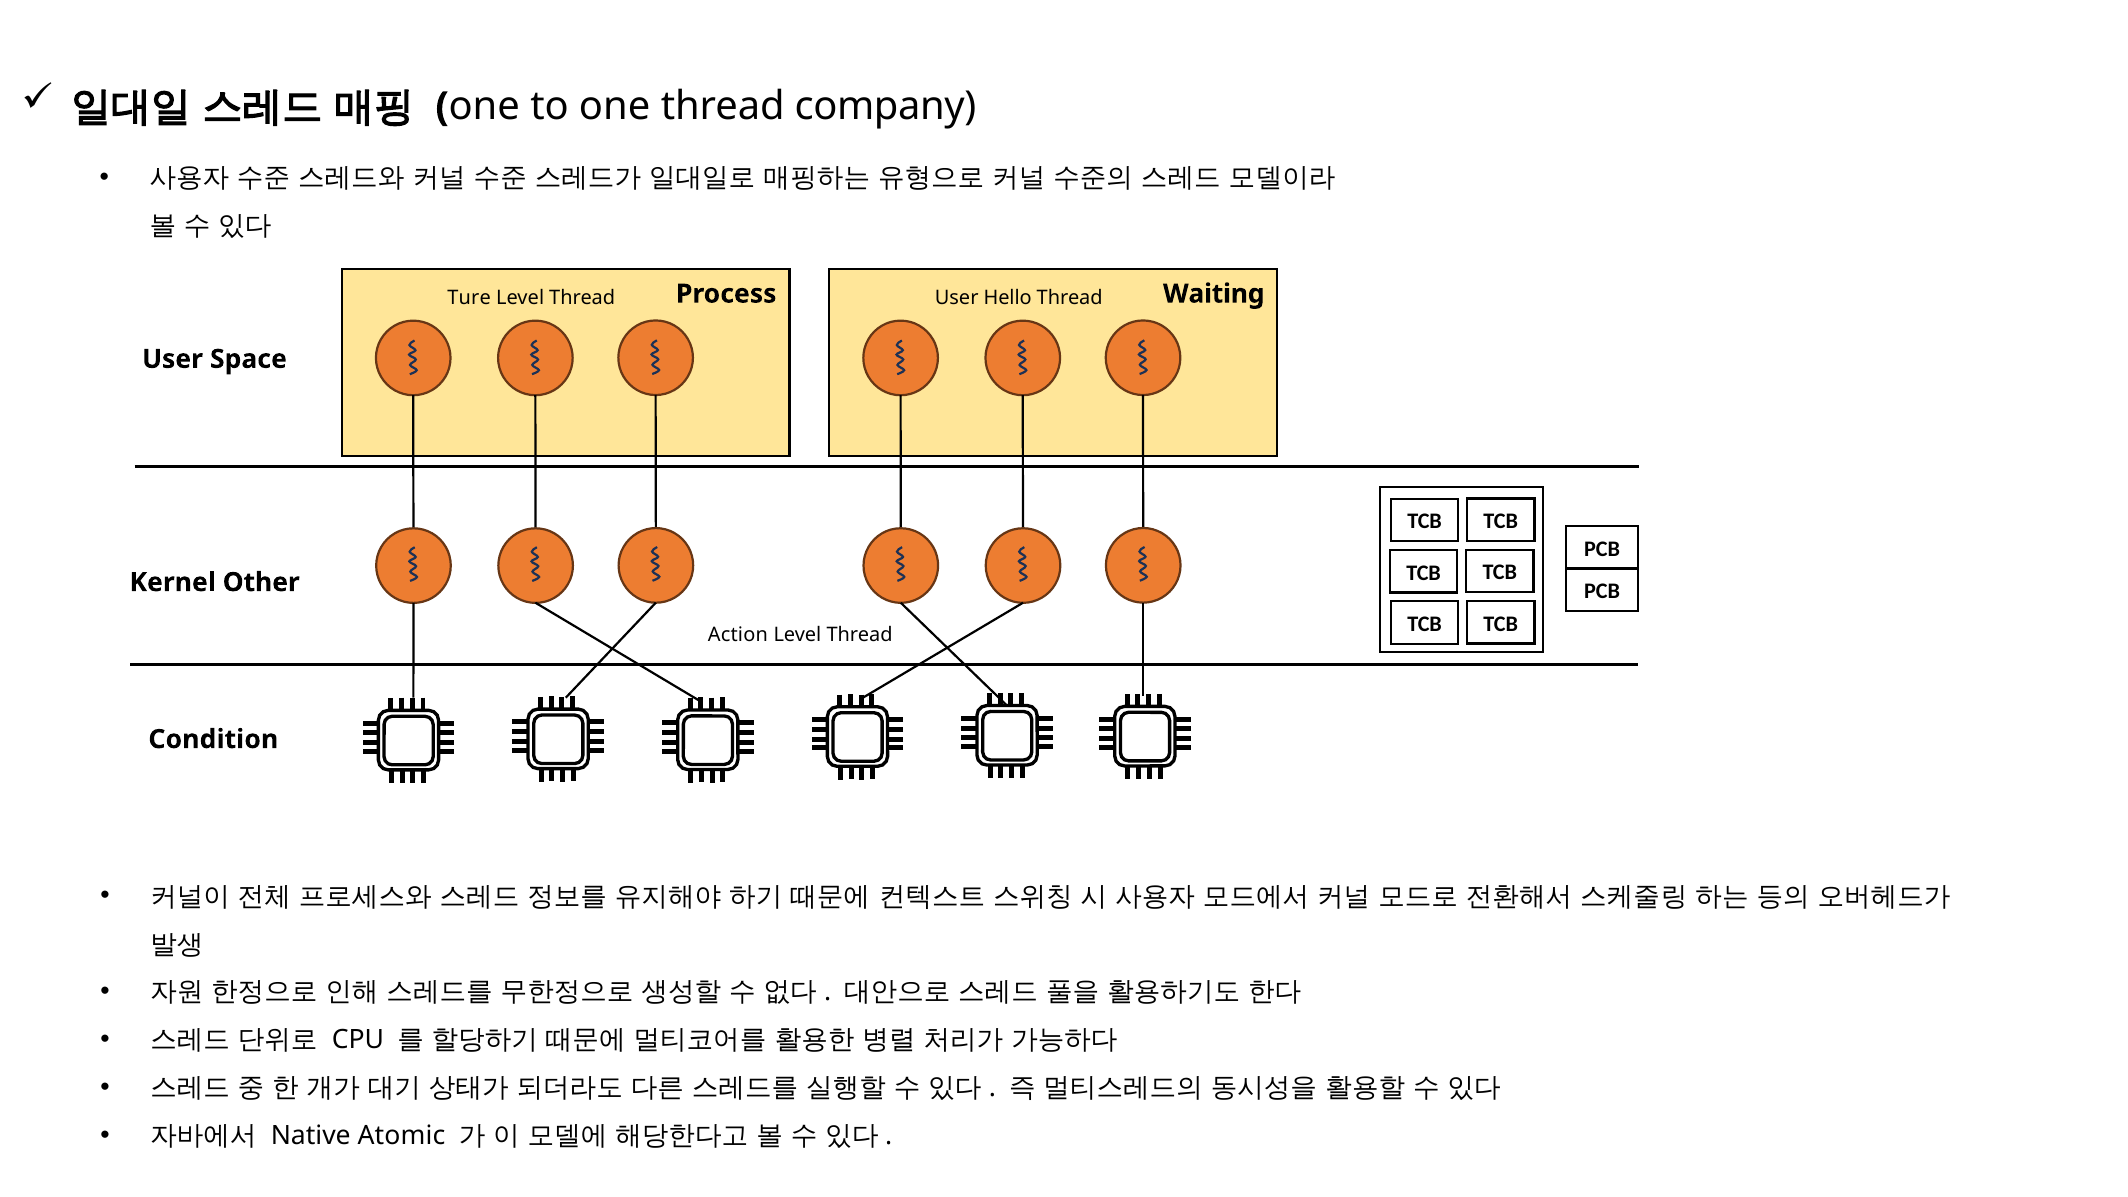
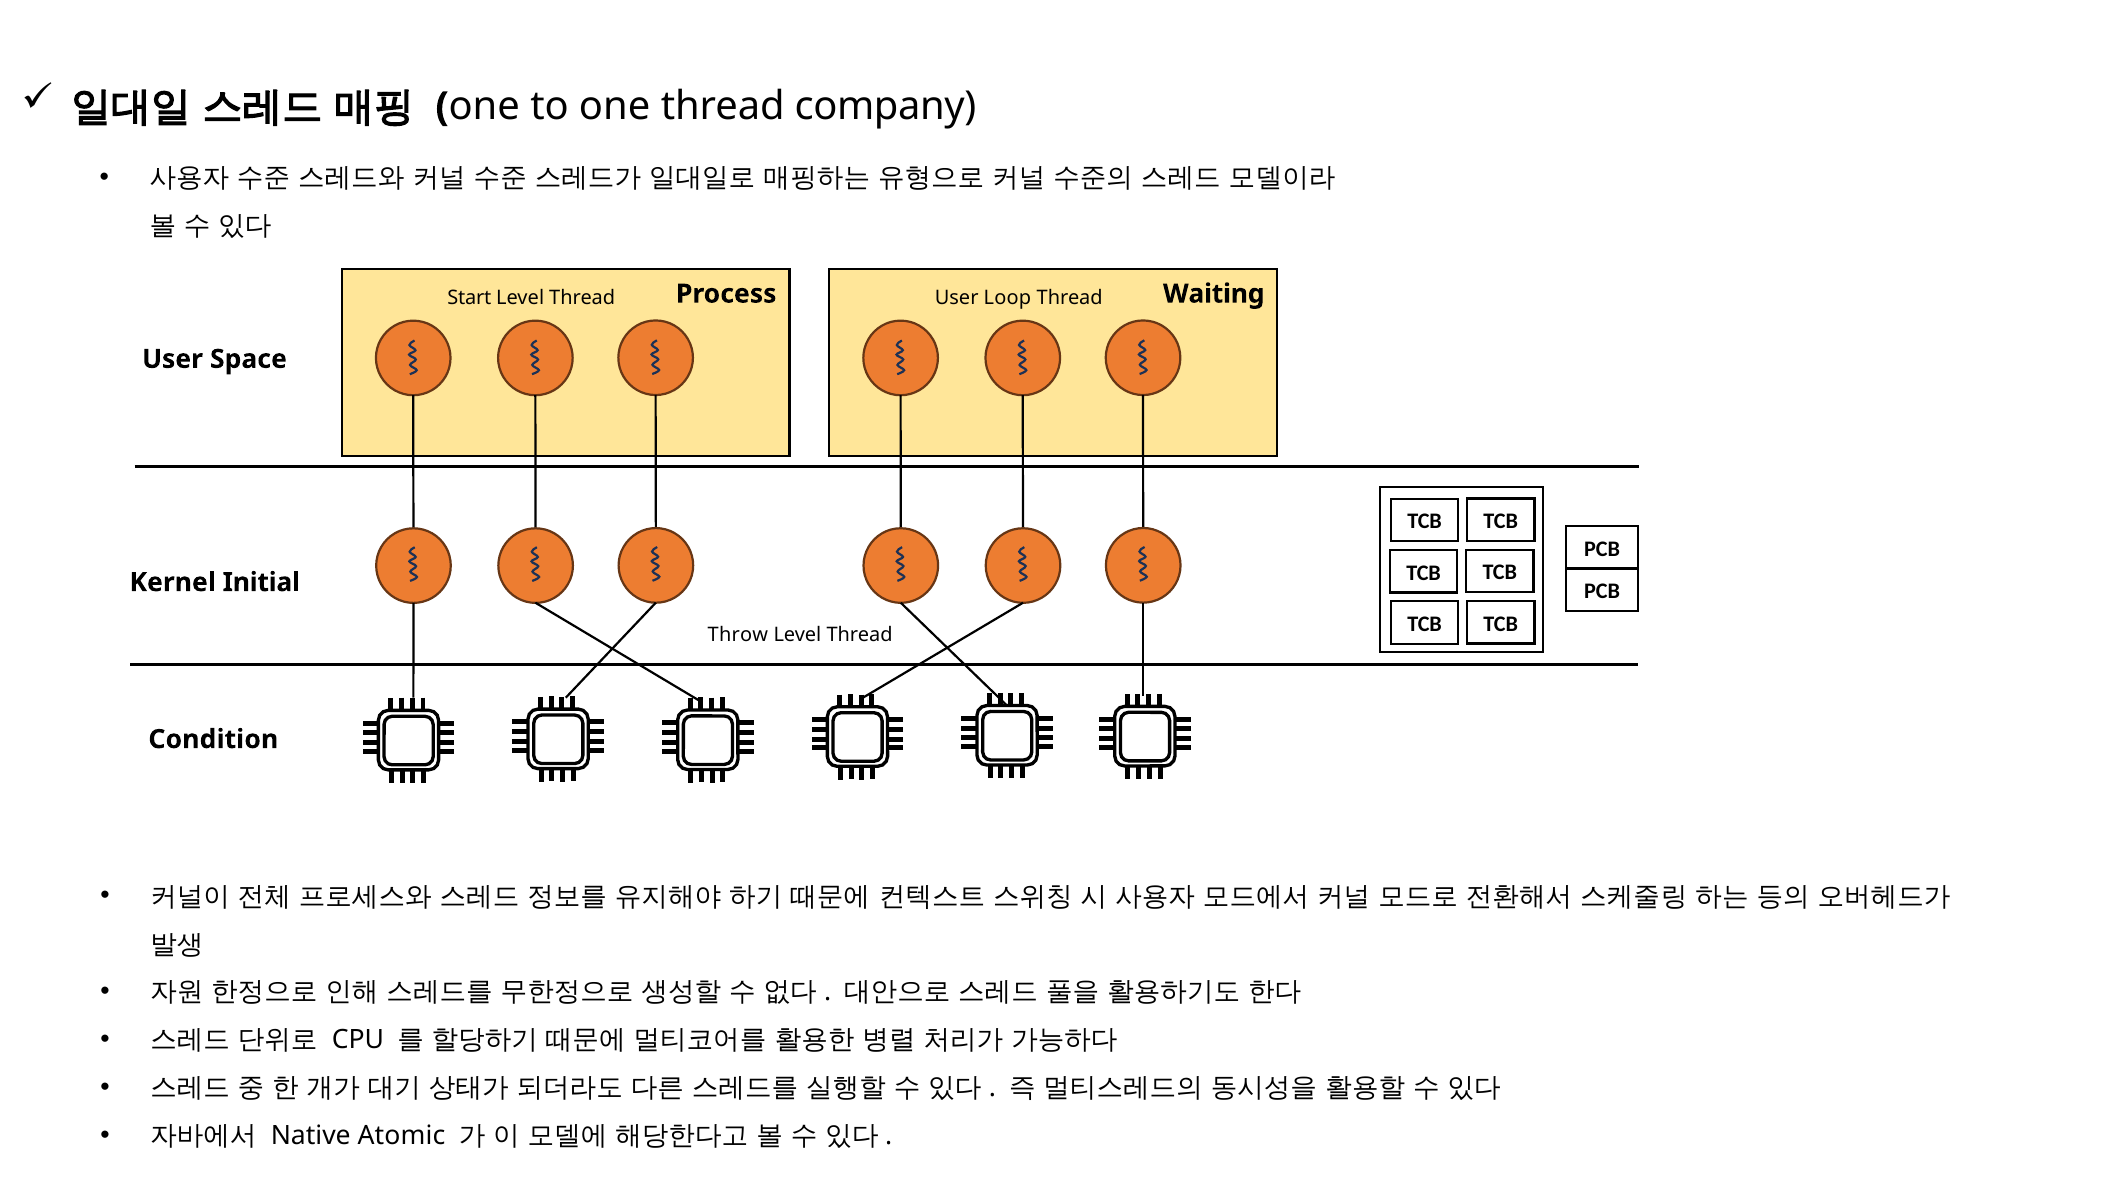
Ture: Ture -> Start (469, 298)
Hello: Hello -> Loop (1007, 298)
Other: Other -> Initial (261, 582)
Action: Action -> Throw (738, 635)
